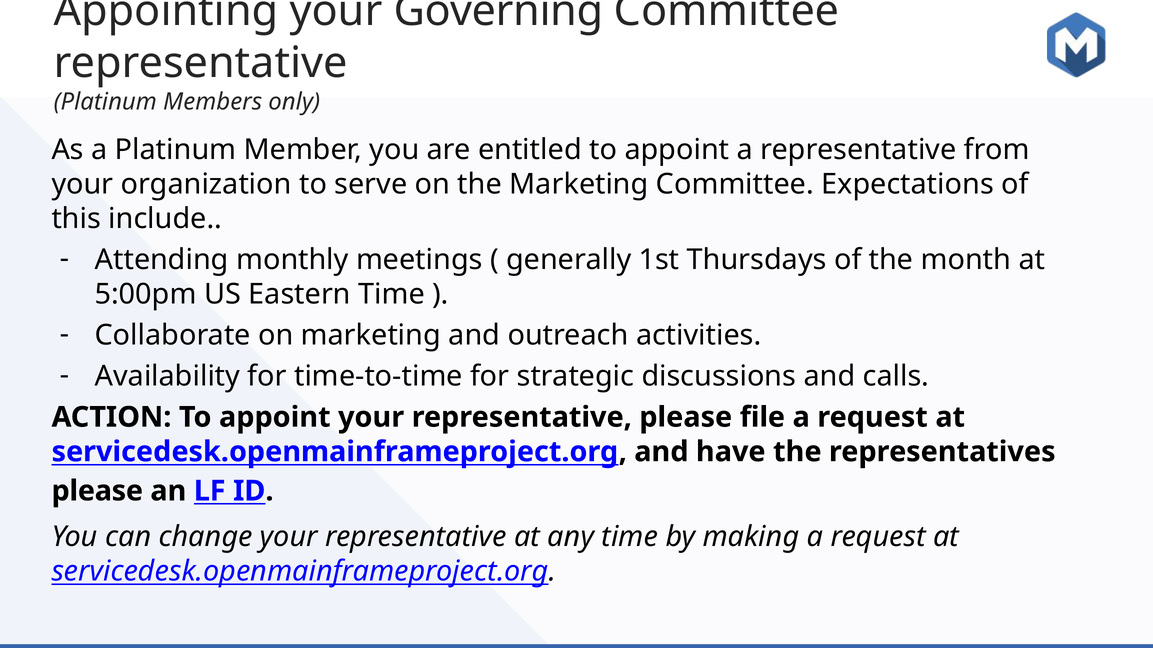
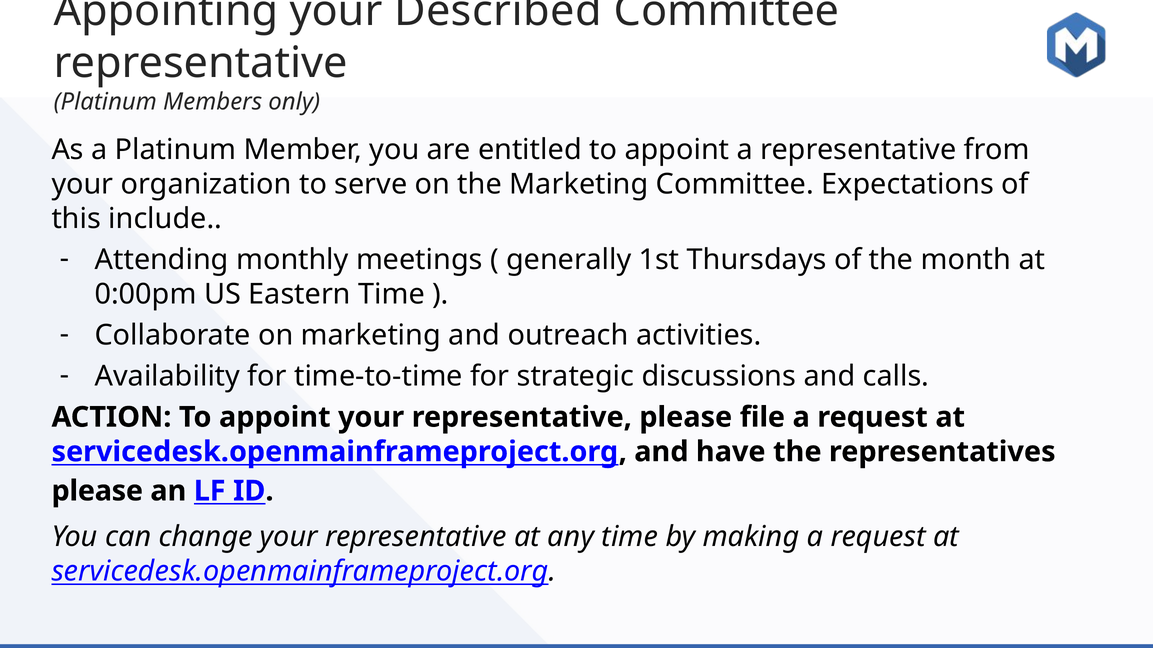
Governing: Governing -> Described (498, 11)
5:00pm: 5:00pm -> 0:00pm (146, 295)
